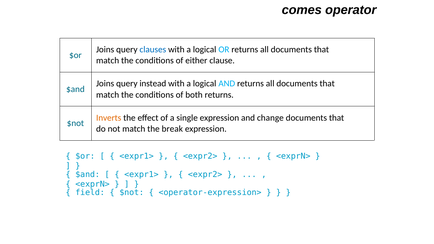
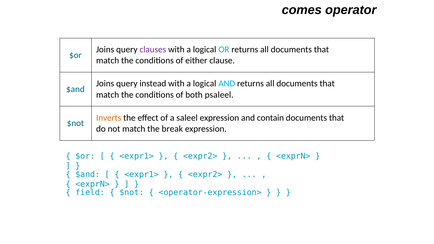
clauses colour: blue -> purple (153, 50)
both returns: returns -> psaleel (219, 95)
single: single -> saleel (187, 118)
change: change -> contain (270, 118)
